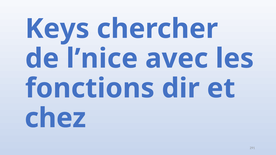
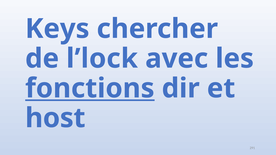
l’nice: l’nice -> l’lock (102, 59)
fonctions underline: none -> present (90, 88)
chez: chez -> host (55, 118)
